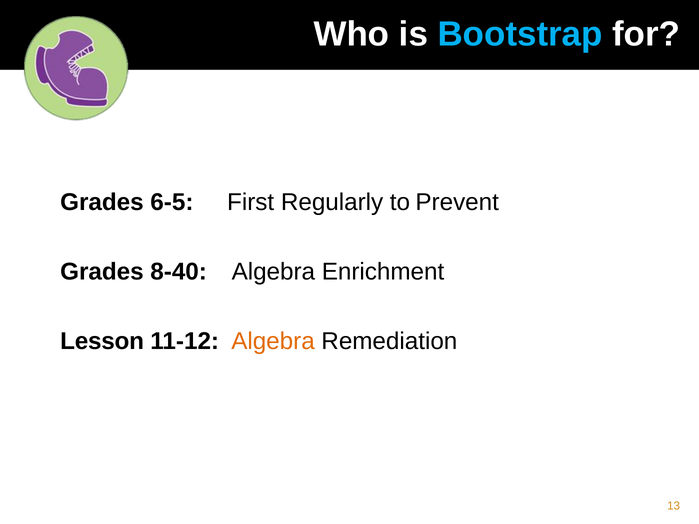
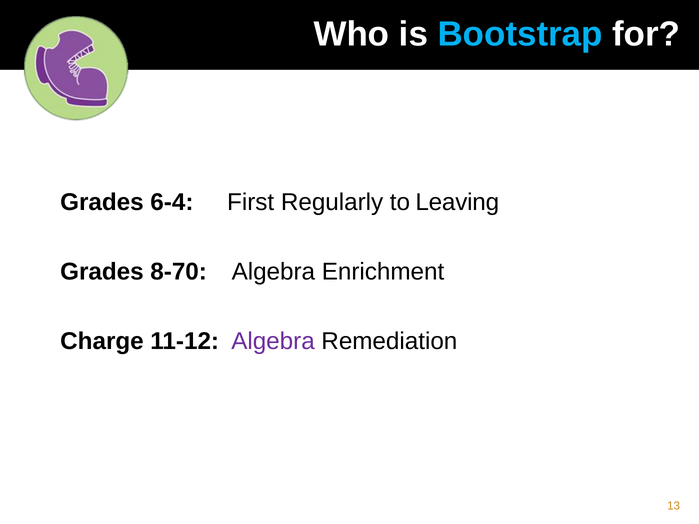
6-5: 6-5 -> 6-4 (172, 202)
Prevent: Prevent -> Leaving (457, 202)
8-40: 8-40 -> 8-70 (179, 272)
Lesson: Lesson -> Charge (102, 341)
Algebra colour: orange -> purple (273, 341)
